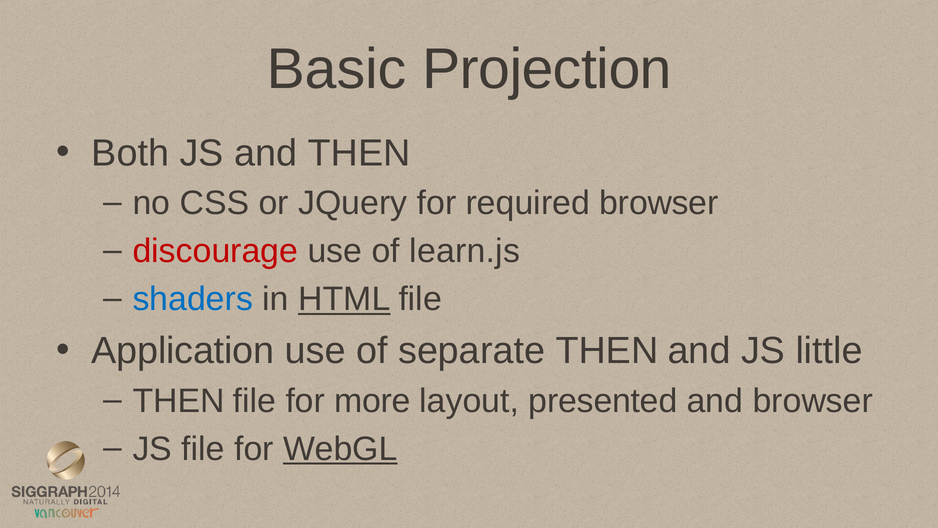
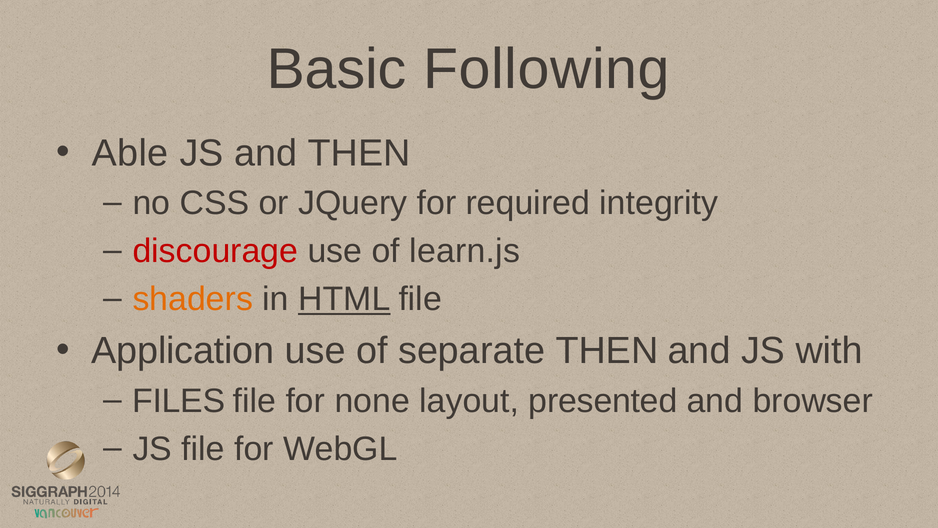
Projection: Projection -> Following (546, 69)
Both: Both -> Able (130, 153)
required browser: browser -> integrity (659, 203)
shaders colour: blue -> orange (193, 299)
little: little -> with (829, 351)
THEN: THEN -> FILES (179, 401)
more: more -> none (372, 401)
WebGL underline: present -> none (340, 449)
